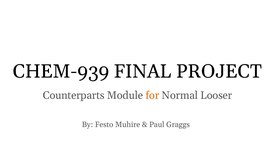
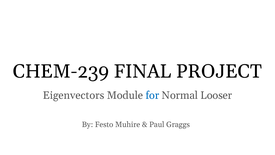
CHEM-939: CHEM-939 -> CHEM-239 (61, 71)
Counterparts: Counterparts -> Eigenvectors (74, 95)
for colour: orange -> blue (152, 95)
